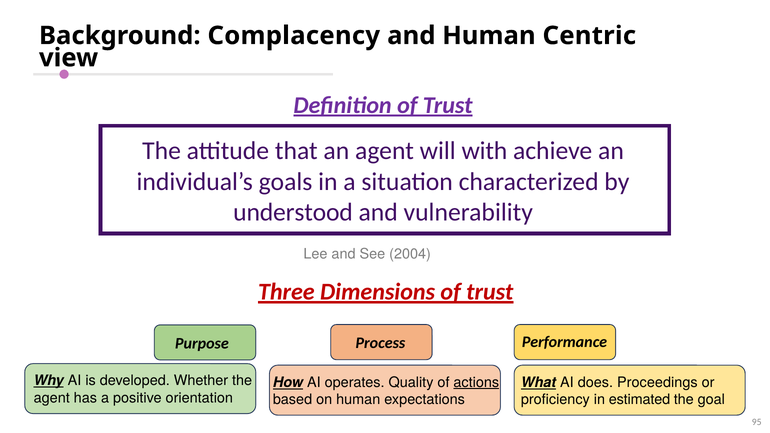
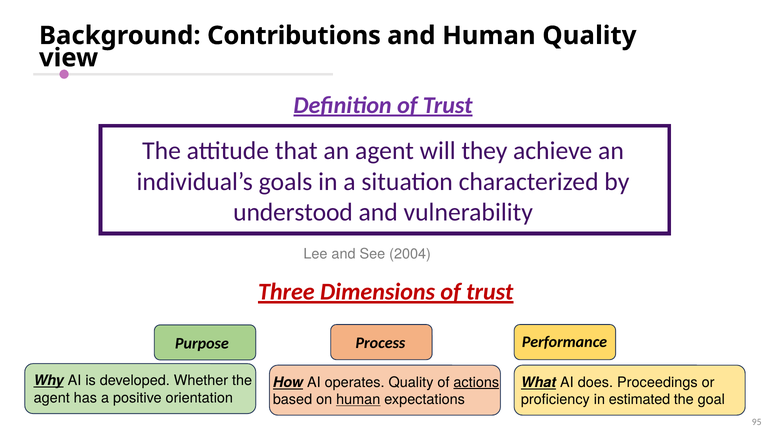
Complacency: Complacency -> Contributions (294, 36)
Human Centric: Centric -> Quality (589, 36)
with: with -> they (484, 151)
human underline: none -> present (358, 400)
